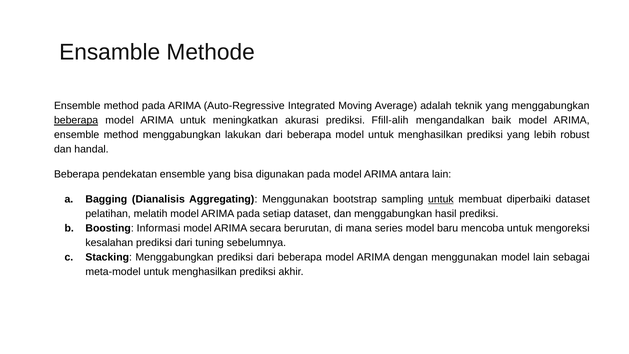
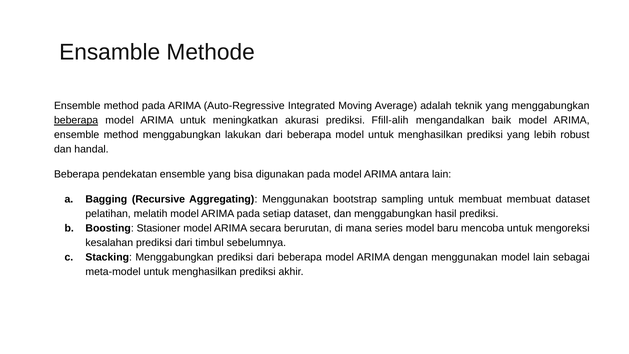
Dianalisis: Dianalisis -> Recursive (158, 199)
untuk underline: present -> none (441, 199)
membuat diperbaiki: diperbaiki -> membuat (529, 199)
Informasi: Informasi -> Stasioner (159, 228)
tuning: tuning -> timbul (210, 243)
